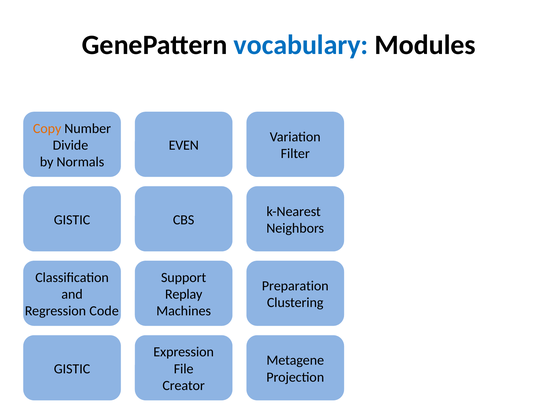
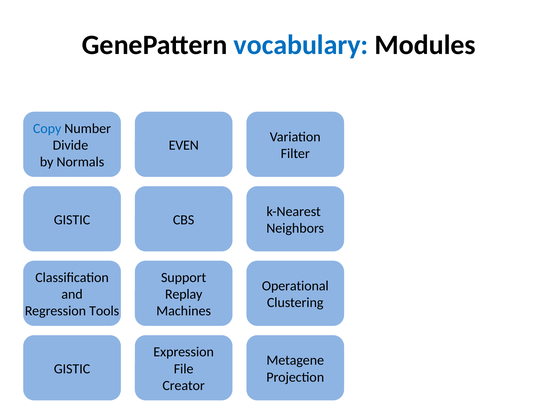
Copy colour: orange -> blue (47, 128)
Preparation: Preparation -> Operational (295, 286)
Code: Code -> Tools (104, 311)
